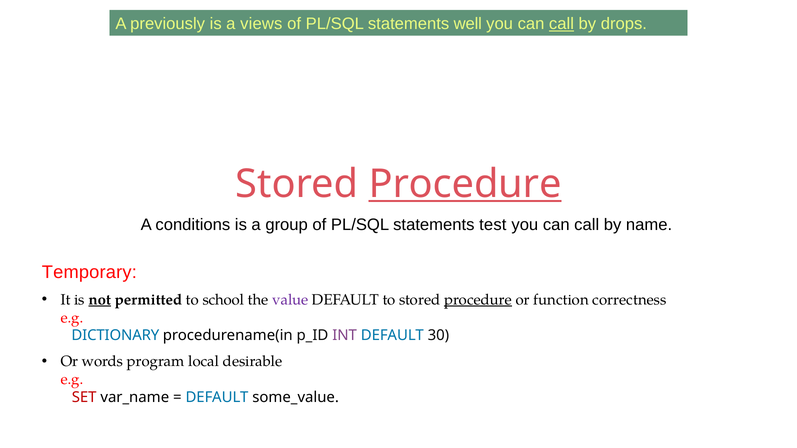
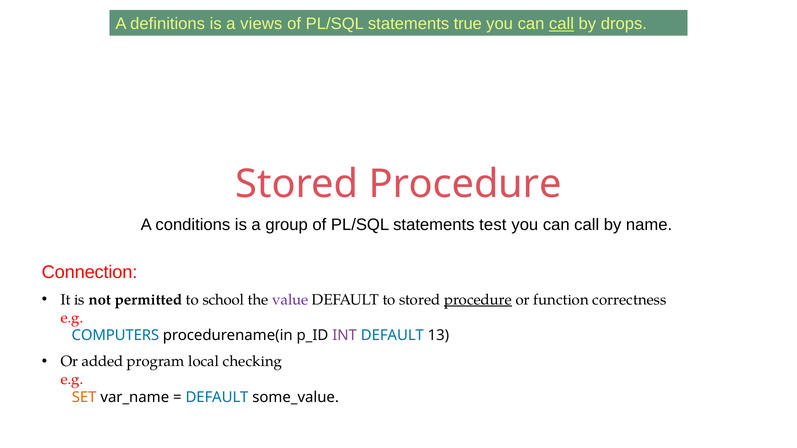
previously: previously -> definitions (168, 24)
well: well -> true (468, 24)
Procedure underline: present -> none (465, 184)
Temporary: Temporary -> Connection (90, 272)
not underline: present -> none (100, 300)
DICTIONARY: DICTIONARY -> COMPUTERS (115, 336)
30: 30 -> 13 (438, 336)
words: words -> added (103, 362)
desirable: desirable -> checking (253, 362)
SET colour: red -> orange (84, 398)
